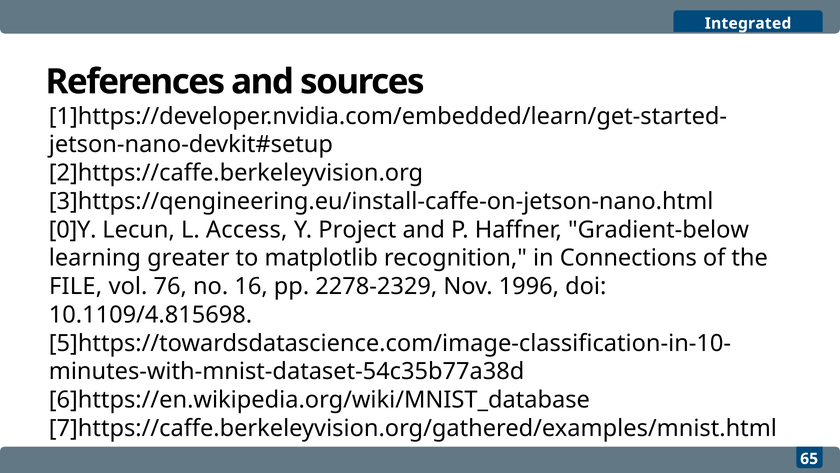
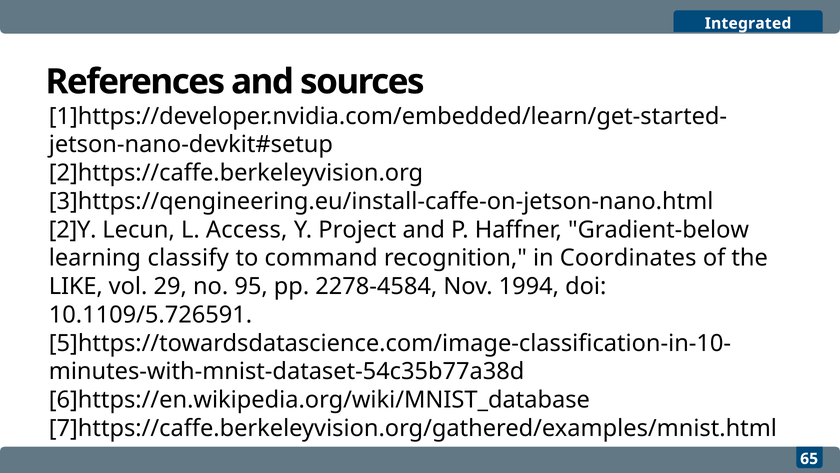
0]Y: 0]Y -> 2]Y (73, 230)
greater: greater -> classify (188, 258)
matplotlib: matplotlib -> command (321, 258)
Connections: Connections -> Coordinates (628, 258)
FILE: FILE -> LIKE (76, 286)
76: 76 -> 29 (170, 286)
16: 16 -> 95 (251, 286)
2278-2329: 2278-2329 -> 2278-4584 (376, 286)
1996: 1996 -> 1994 (529, 286)
10.1109/4.815698: 10.1109/4.815698 -> 10.1109/5.726591 (150, 315)
